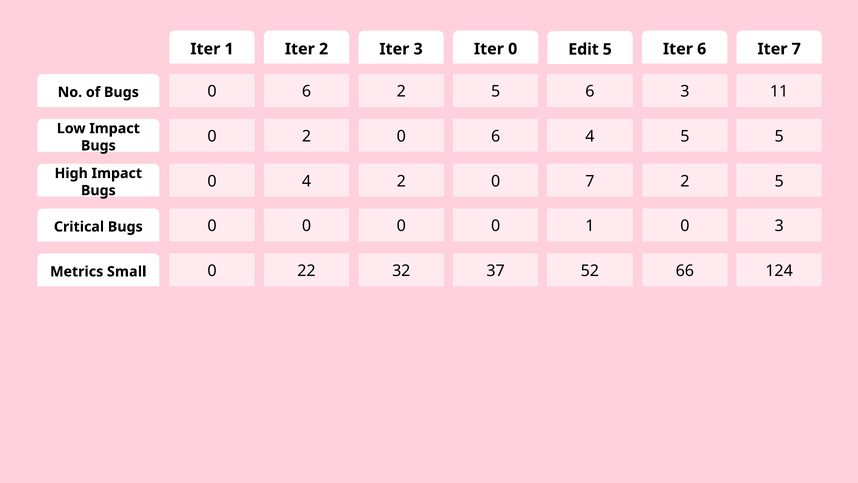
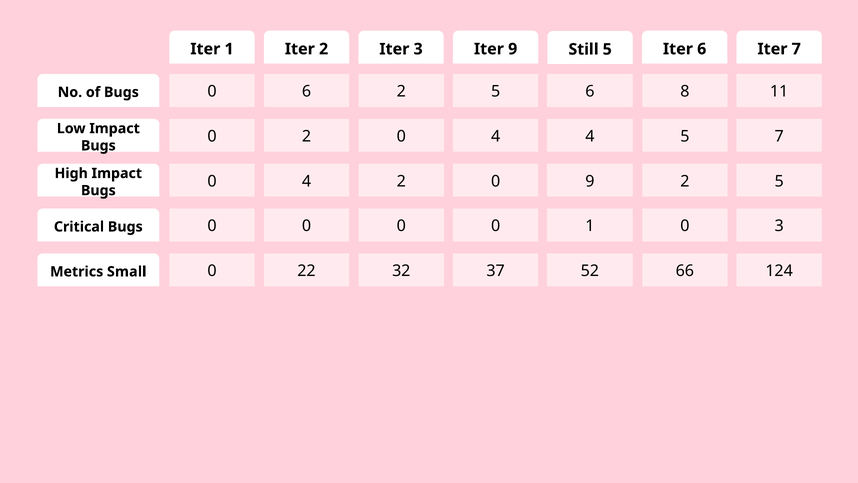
Iter 0: 0 -> 9 (513, 49)
Edit: Edit -> Still (583, 49)
6 3: 3 -> 8 (685, 91)
0 6: 6 -> 4 (496, 136)
5 5: 5 -> 7 (779, 136)
0 7: 7 -> 9 (590, 181)
